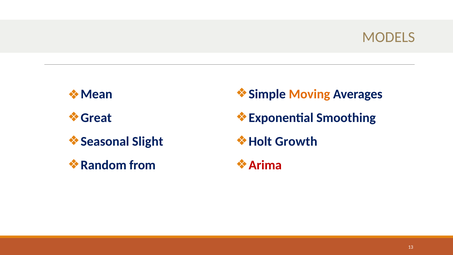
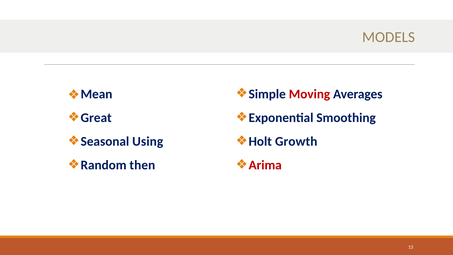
Moving colour: orange -> red (309, 94)
Slight: Slight -> Using (148, 141)
from: from -> then (142, 165)
